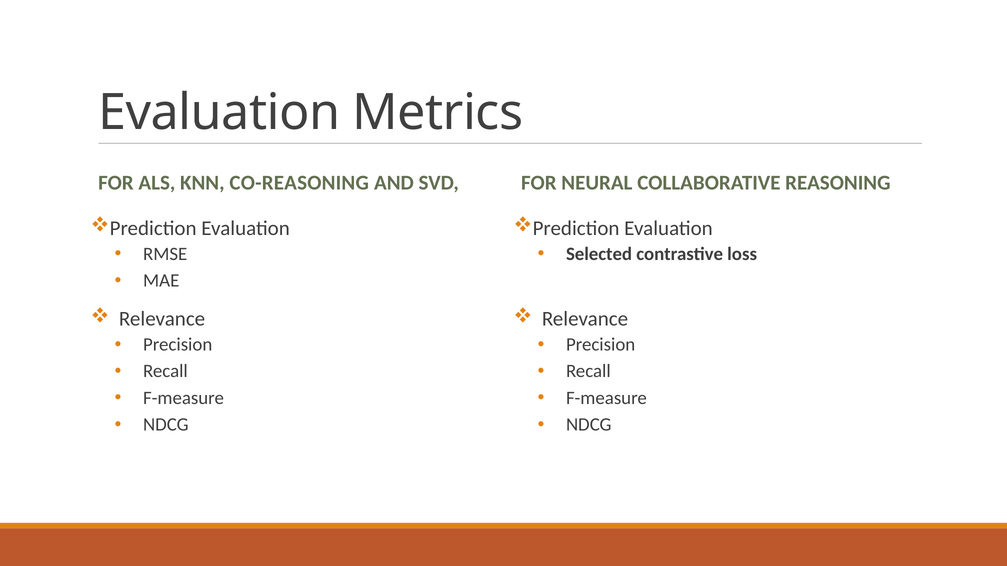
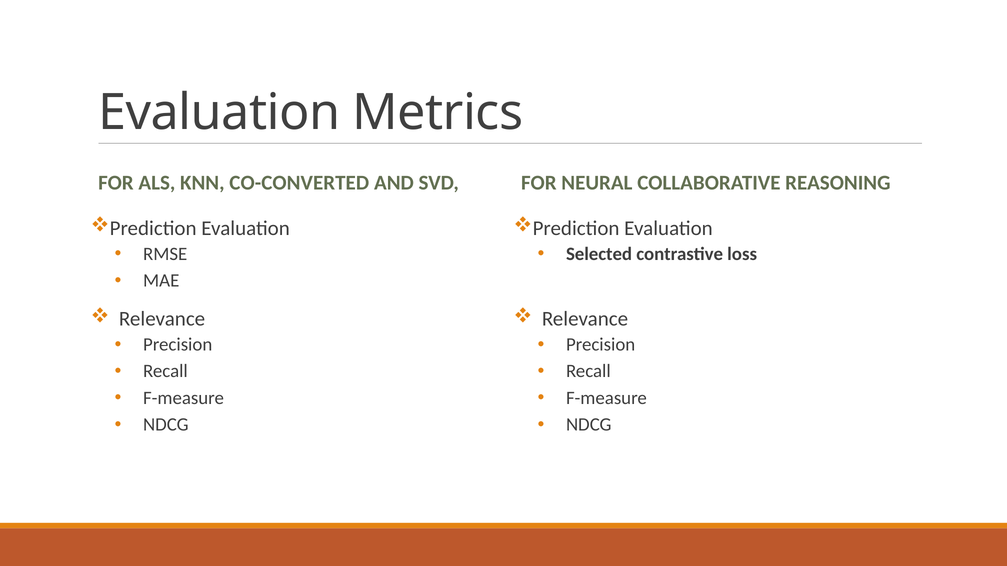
CO-REASONING: CO-REASONING -> CO-CONVERTED (299, 183)
